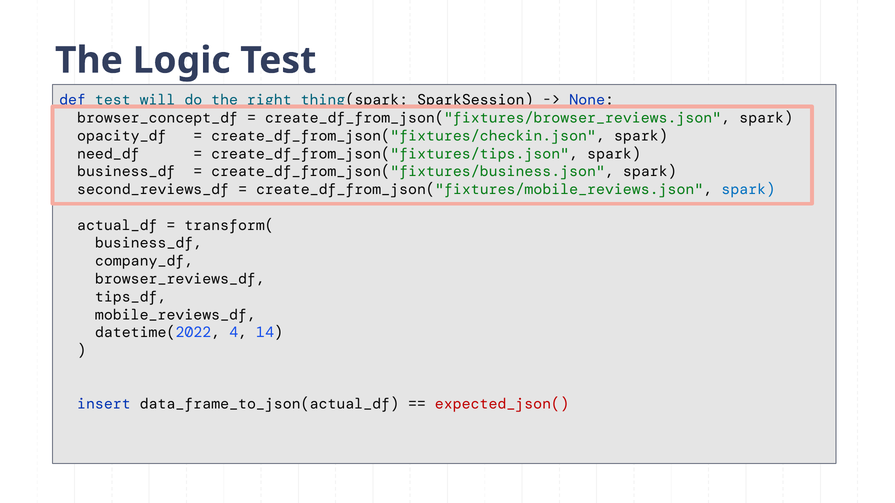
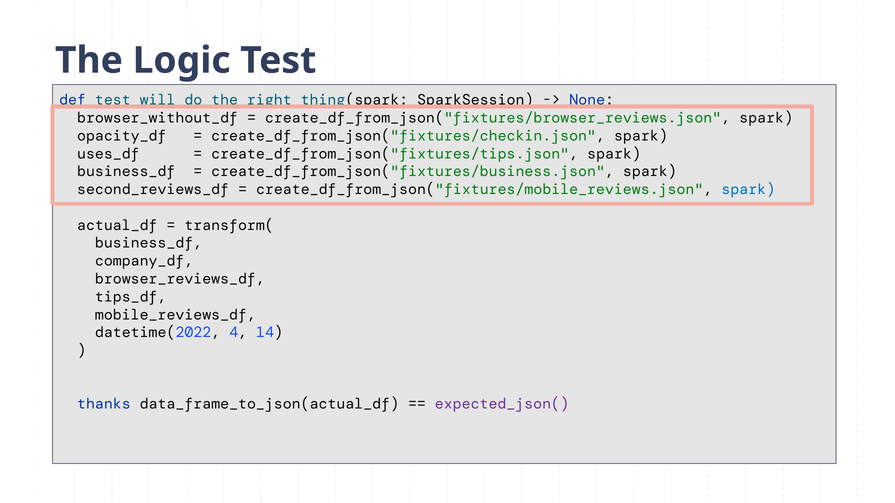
browser_concept_df: browser_concept_df -> browser_without_df (158, 118)
need_df: need_df -> uses_df (108, 154)
insert: insert -> thanks (104, 404)
expected_json( colour: red -> purple (502, 404)
